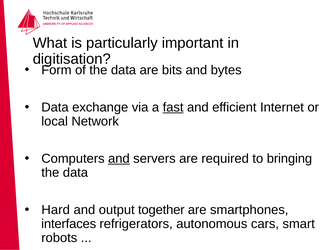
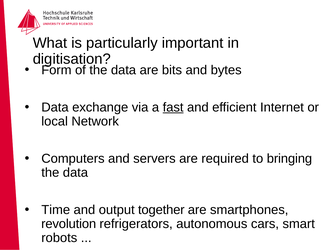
and underline: present -> none (119, 158)
Hard: Hard -> Time (56, 210)
interfaces: interfaces -> revolution (69, 224)
